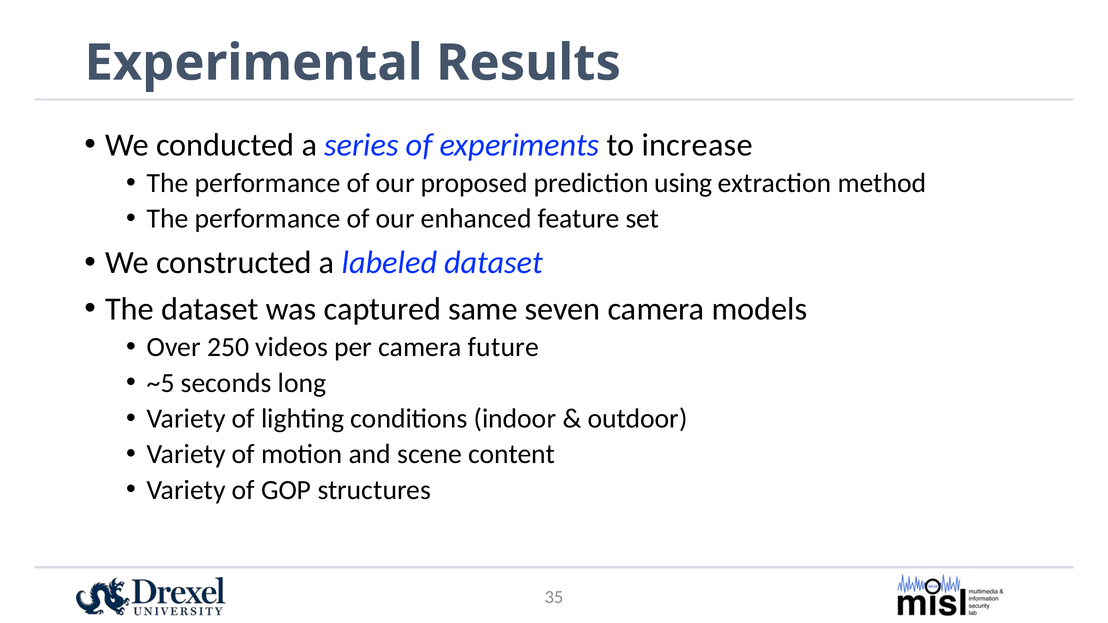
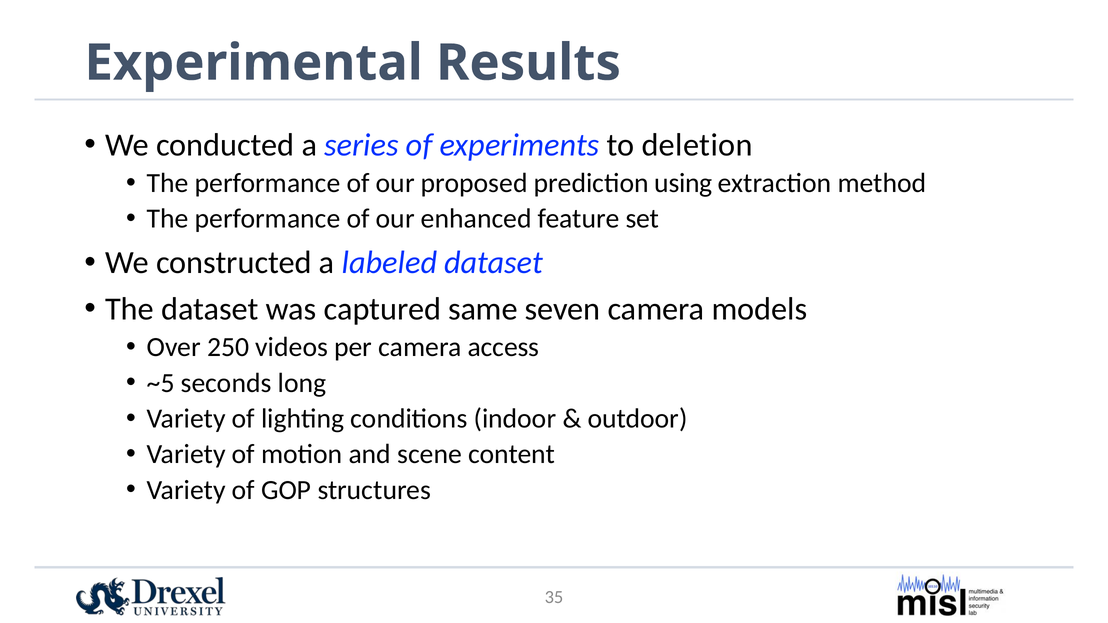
increase: increase -> deletion (697, 145)
future: future -> access (504, 347)
